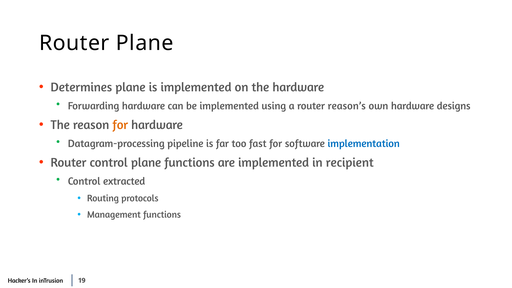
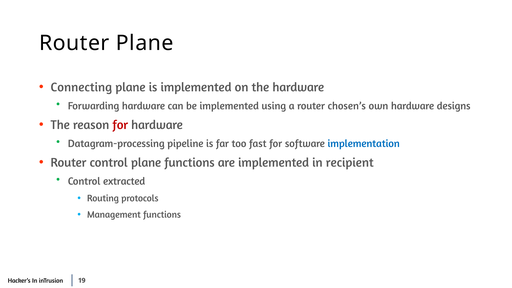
Determines: Determines -> Connecting (81, 87)
reason’s: reason’s -> chosen’s (347, 106)
for colour: orange -> red (120, 125)
